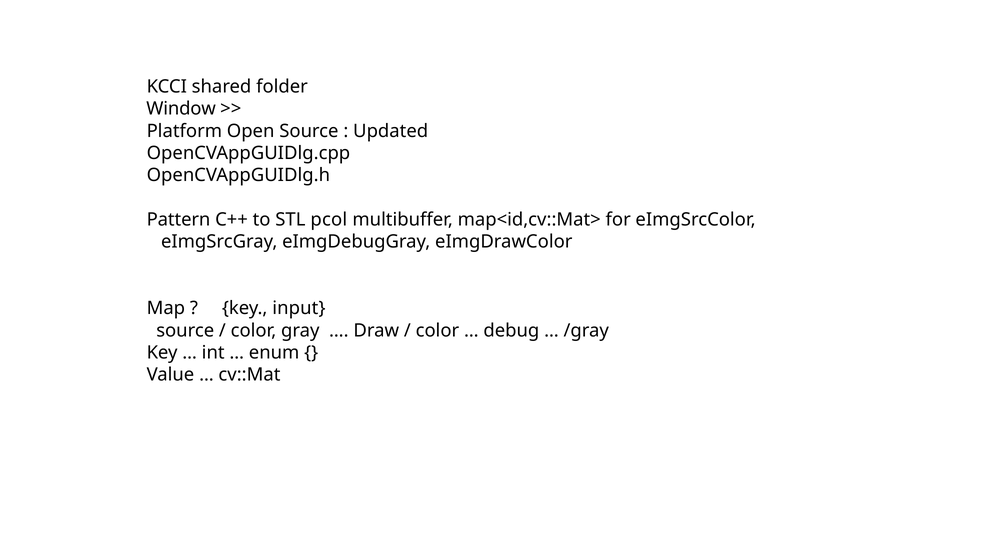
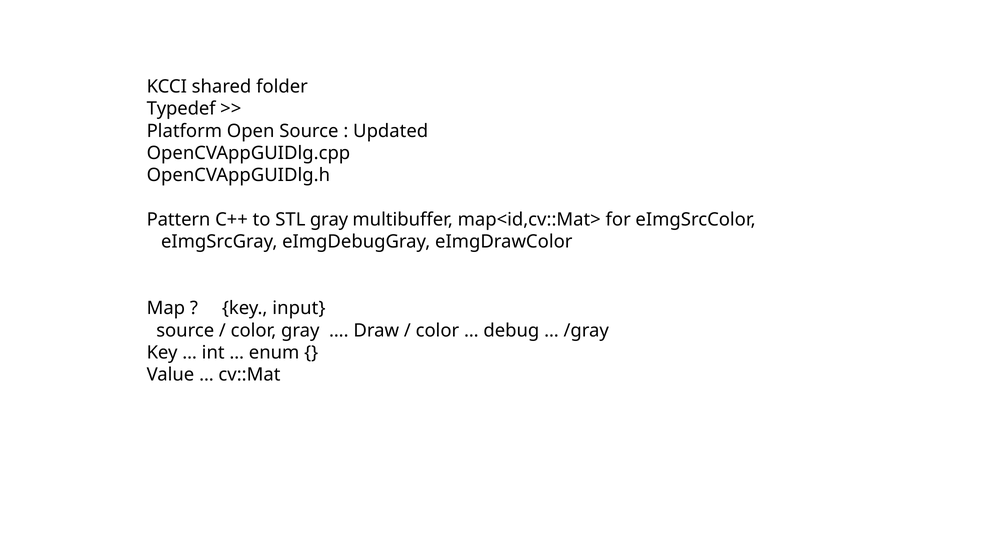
Window: Window -> Typedef (181, 109)
STL pcol: pcol -> gray (329, 220)
